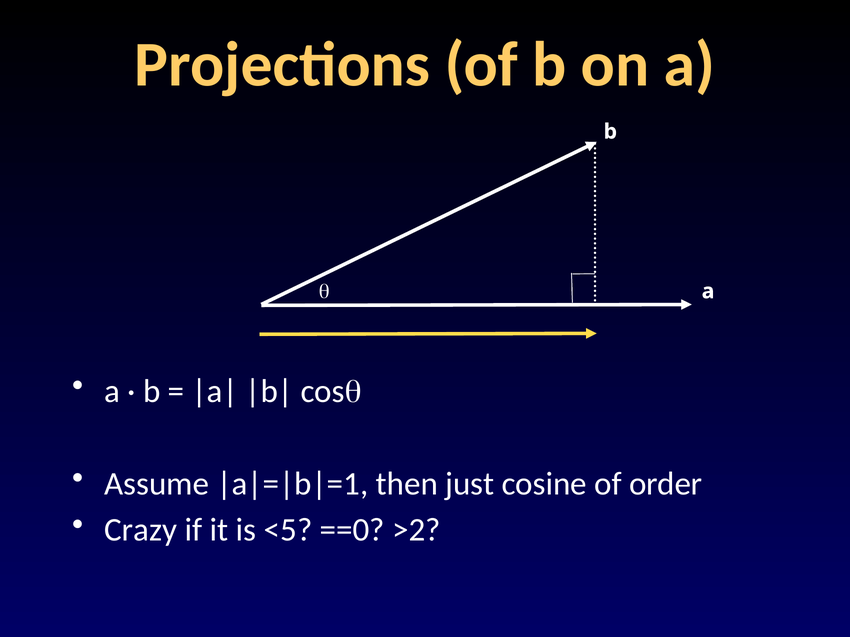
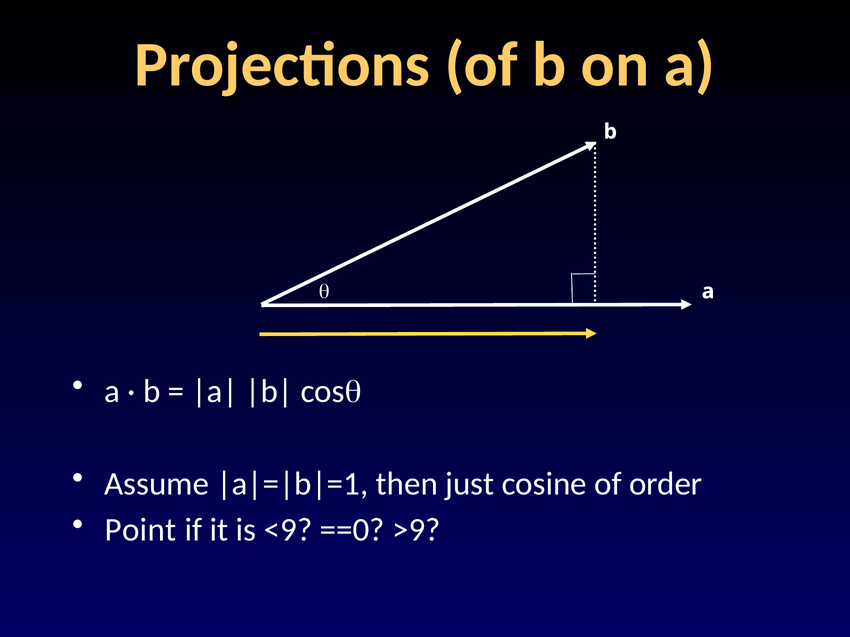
Crazy: Crazy -> Point (141, 530)
<5: <5 -> <9 (288, 530)
>2: >2 -> >9 (416, 530)
